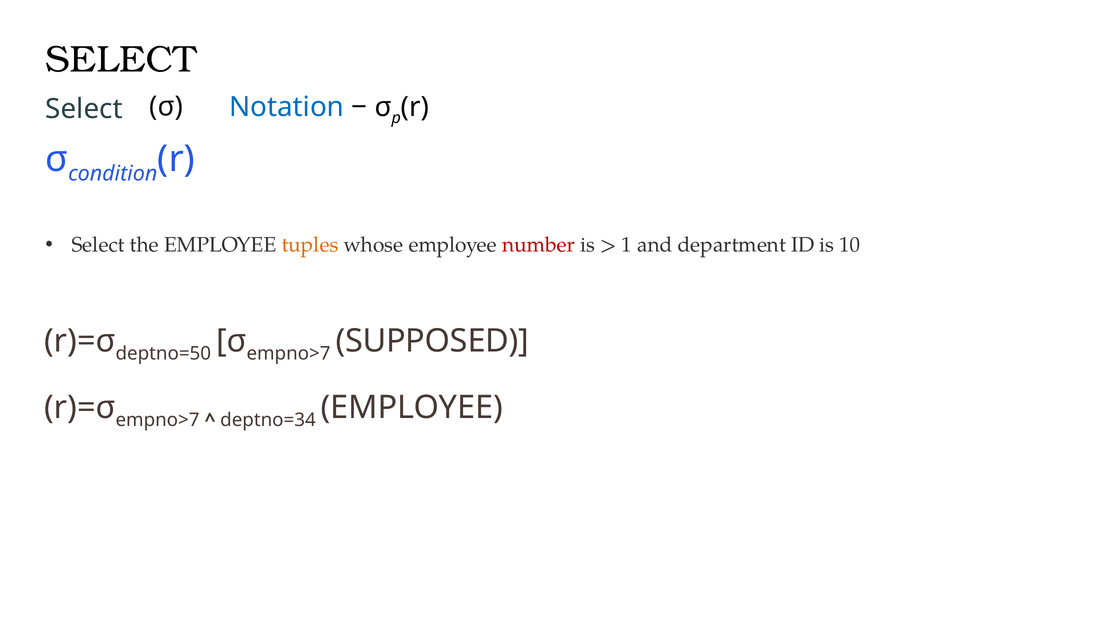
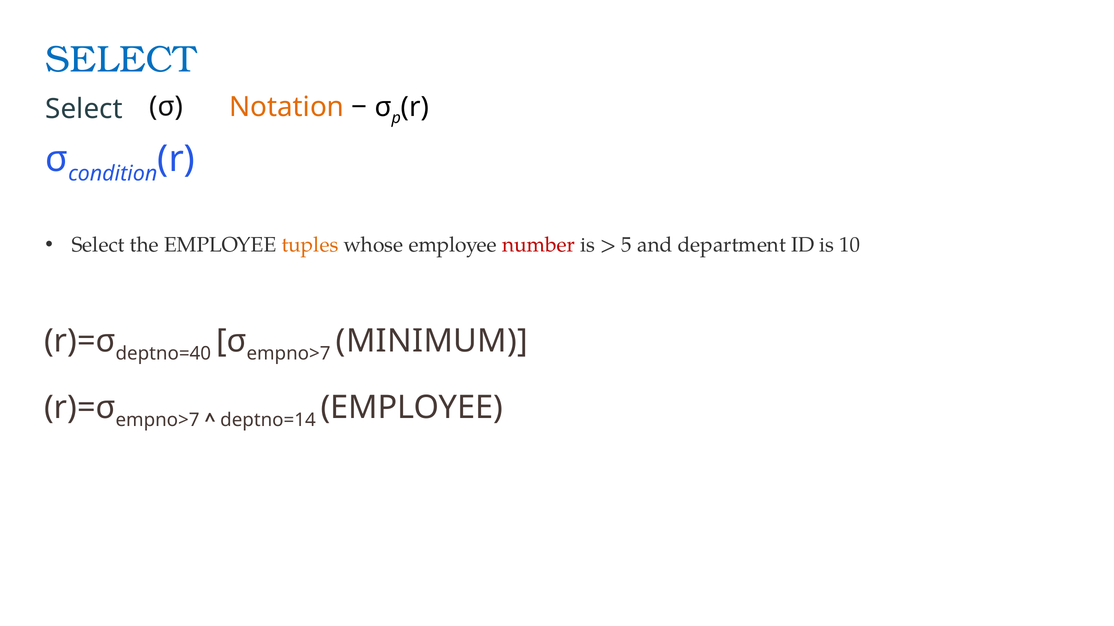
SELECT colour: black -> blue (121, 60)
Notation colour: blue -> orange (287, 107)
1: 1 -> 5 (627, 245)
deptno=50: deptno=50 -> deptno=40 (163, 354)
SUPPOSED: SUPPOSED -> MINIMUM (432, 341)
deptno=34: deptno=34 -> deptno=14 (268, 421)
